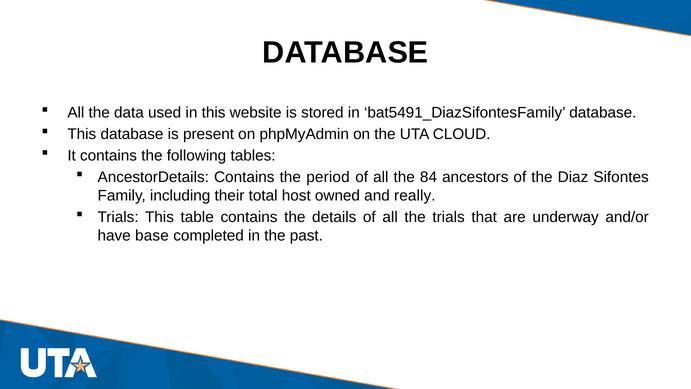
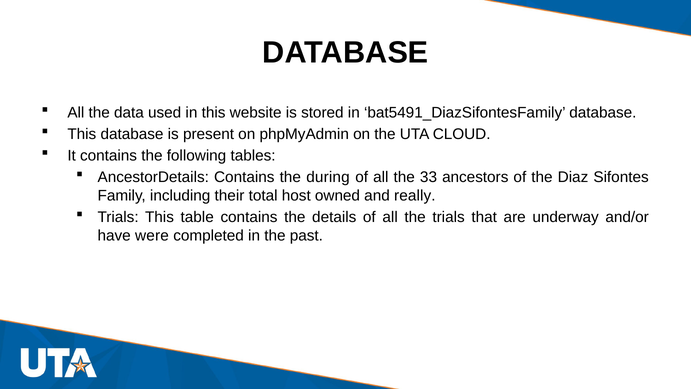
period: period -> during (328, 177)
84: 84 -> 33 (429, 177)
base: base -> were (152, 236)
